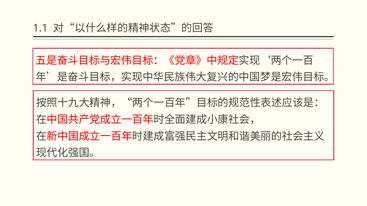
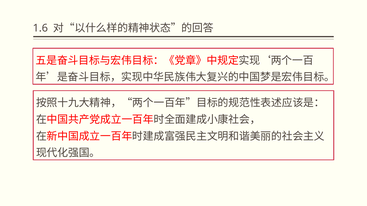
1.1: 1.1 -> 1.6 (40, 28)
